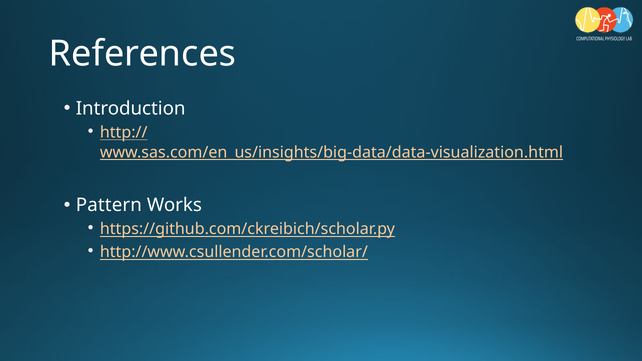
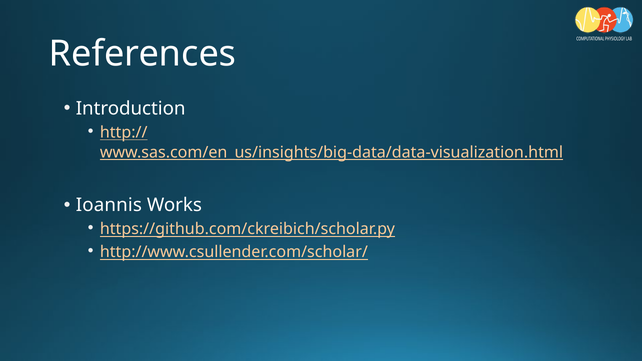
Pattern: Pattern -> Ioannis (109, 205)
